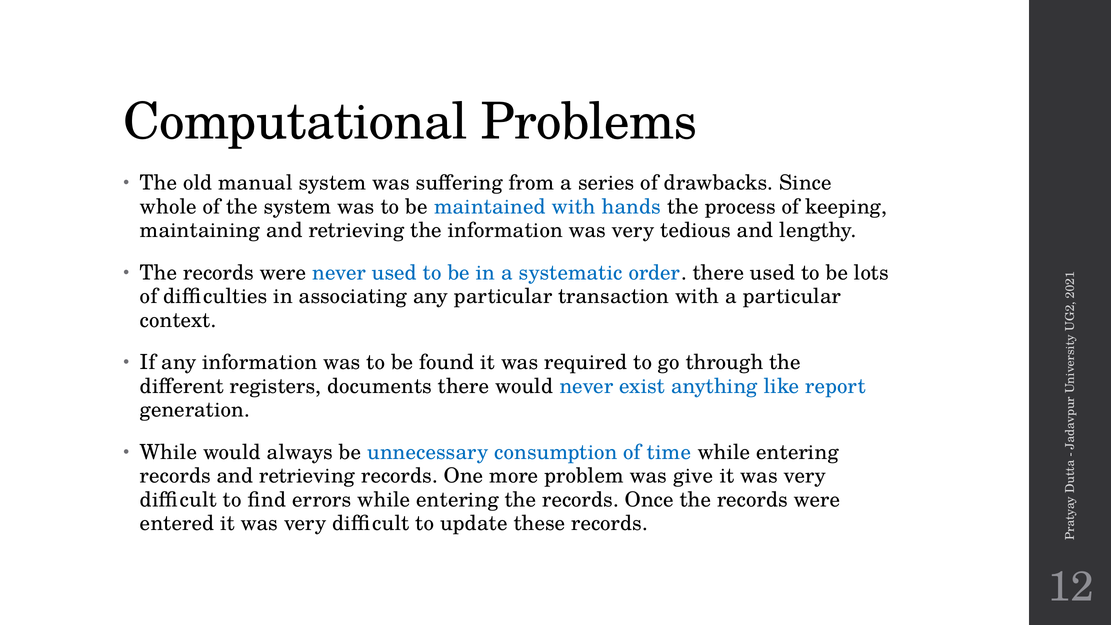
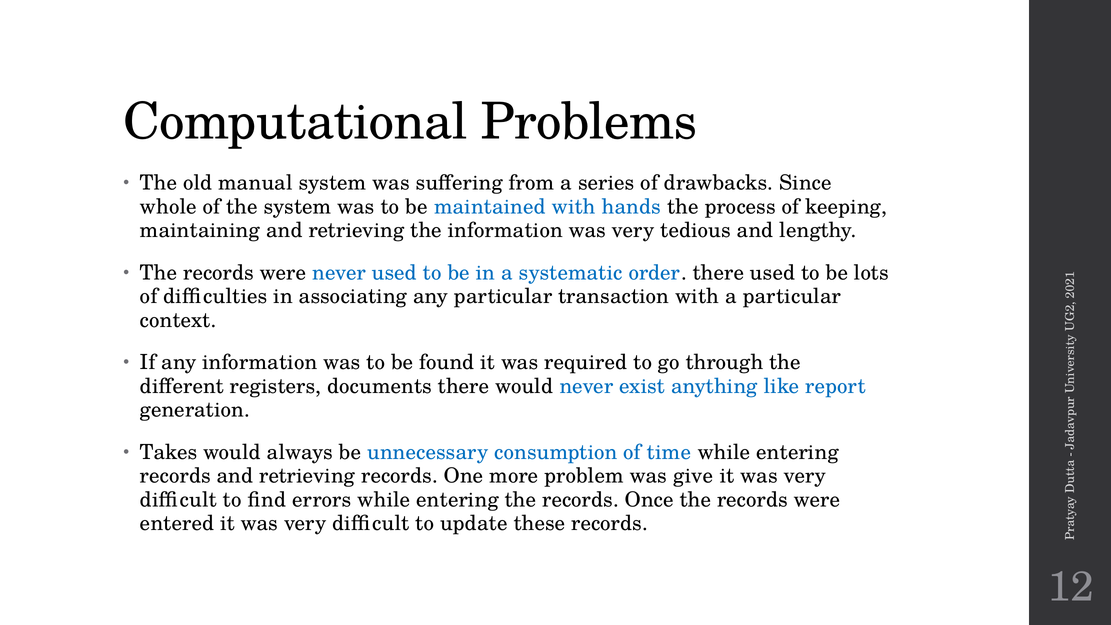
While: While -> Takes (169, 452)
